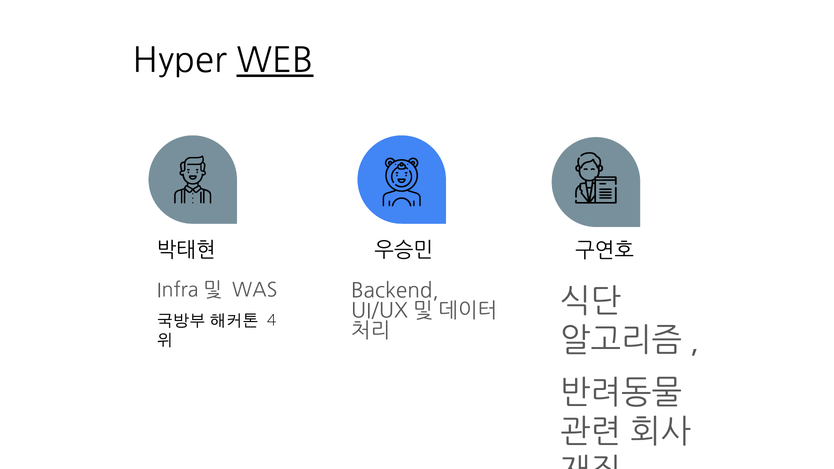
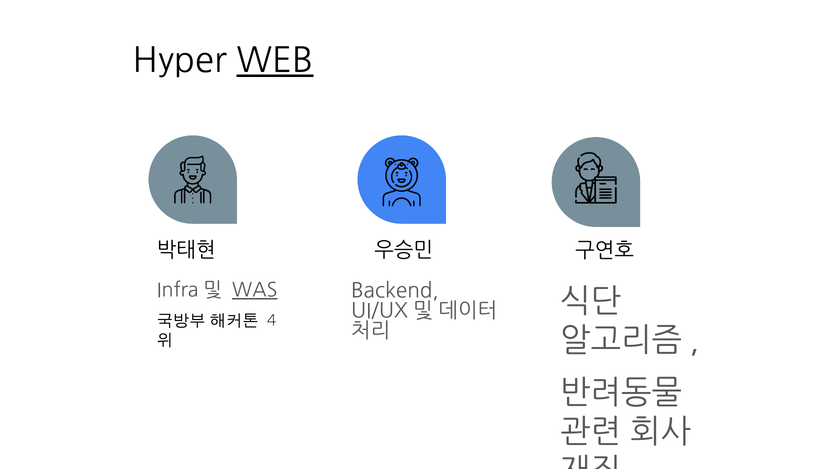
WAS underline: none -> present (255, 290)
